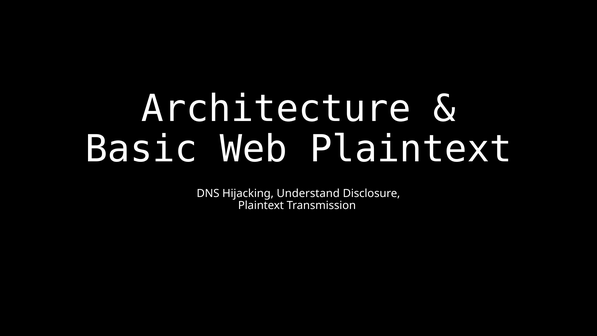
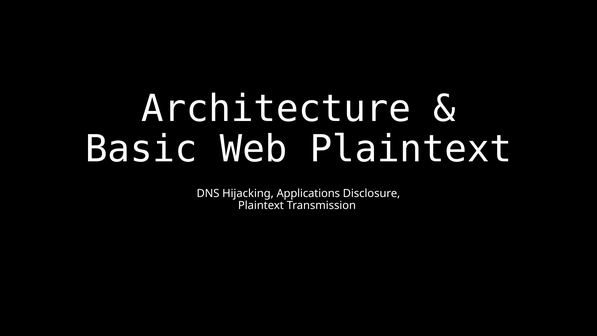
Understand: Understand -> Applications (308, 193)
